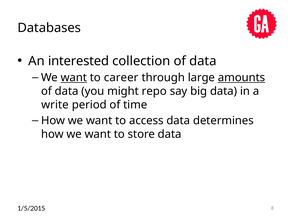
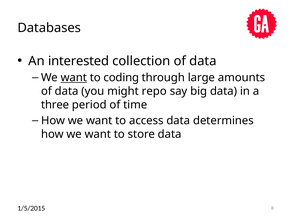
career: career -> coding (121, 78)
amounts underline: present -> none (242, 78)
write: write -> three (55, 105)
